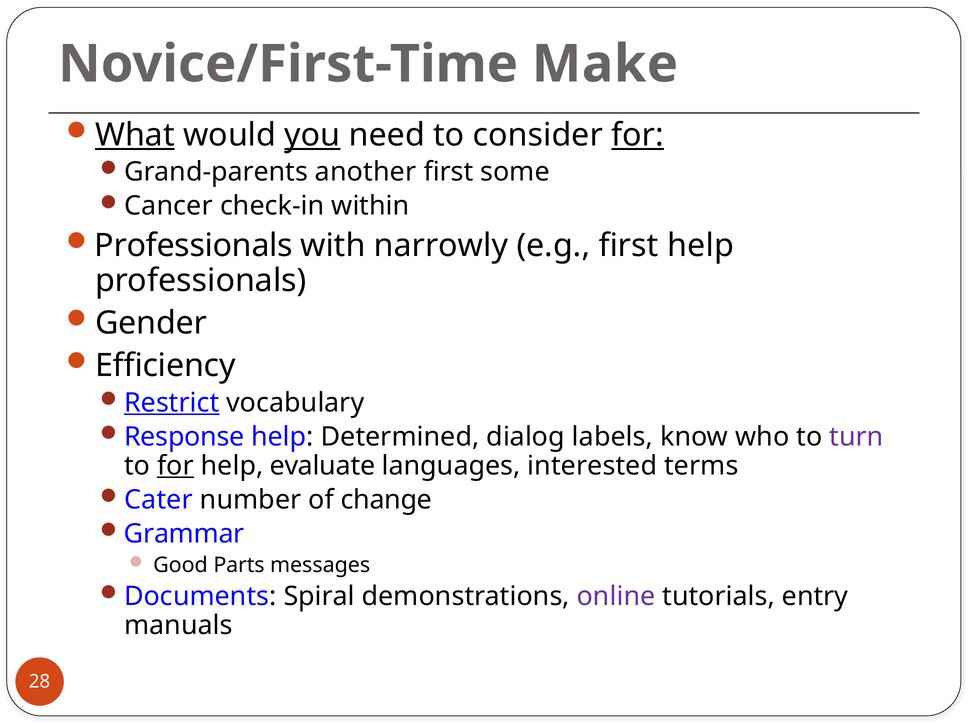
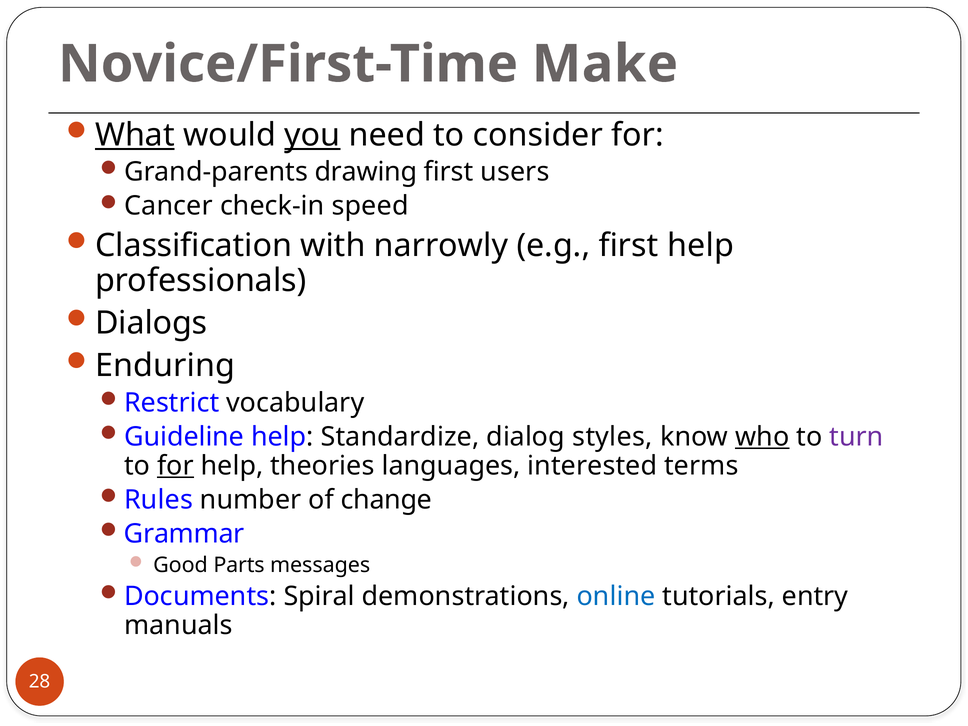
for underline: present -> none (638, 135)
another: another -> drawing (366, 172)
some: some -> users (515, 172)
within: within -> speed (370, 206)
Professionals: Professionals -> Classification (194, 246)
Gender: Gender -> Dialogs (151, 323)
Efficiency: Efficiency -> Enduring (165, 366)
Restrict underline: present -> none (172, 403)
Response: Response -> Guideline (184, 437)
Determined: Determined -> Standardize (400, 437)
labels: labels -> styles (612, 437)
who underline: none -> present (762, 437)
evaluate: evaluate -> theories (322, 466)
Cater: Cater -> Rules (159, 500)
online colour: purple -> blue (616, 596)
